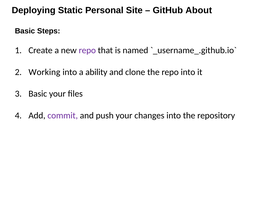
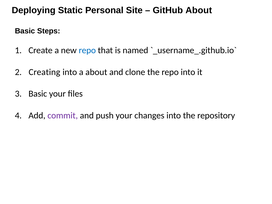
repo colour: purple -> blue (87, 50)
Working: Working -> Creating (44, 72)
a ability: ability -> about (96, 72)
